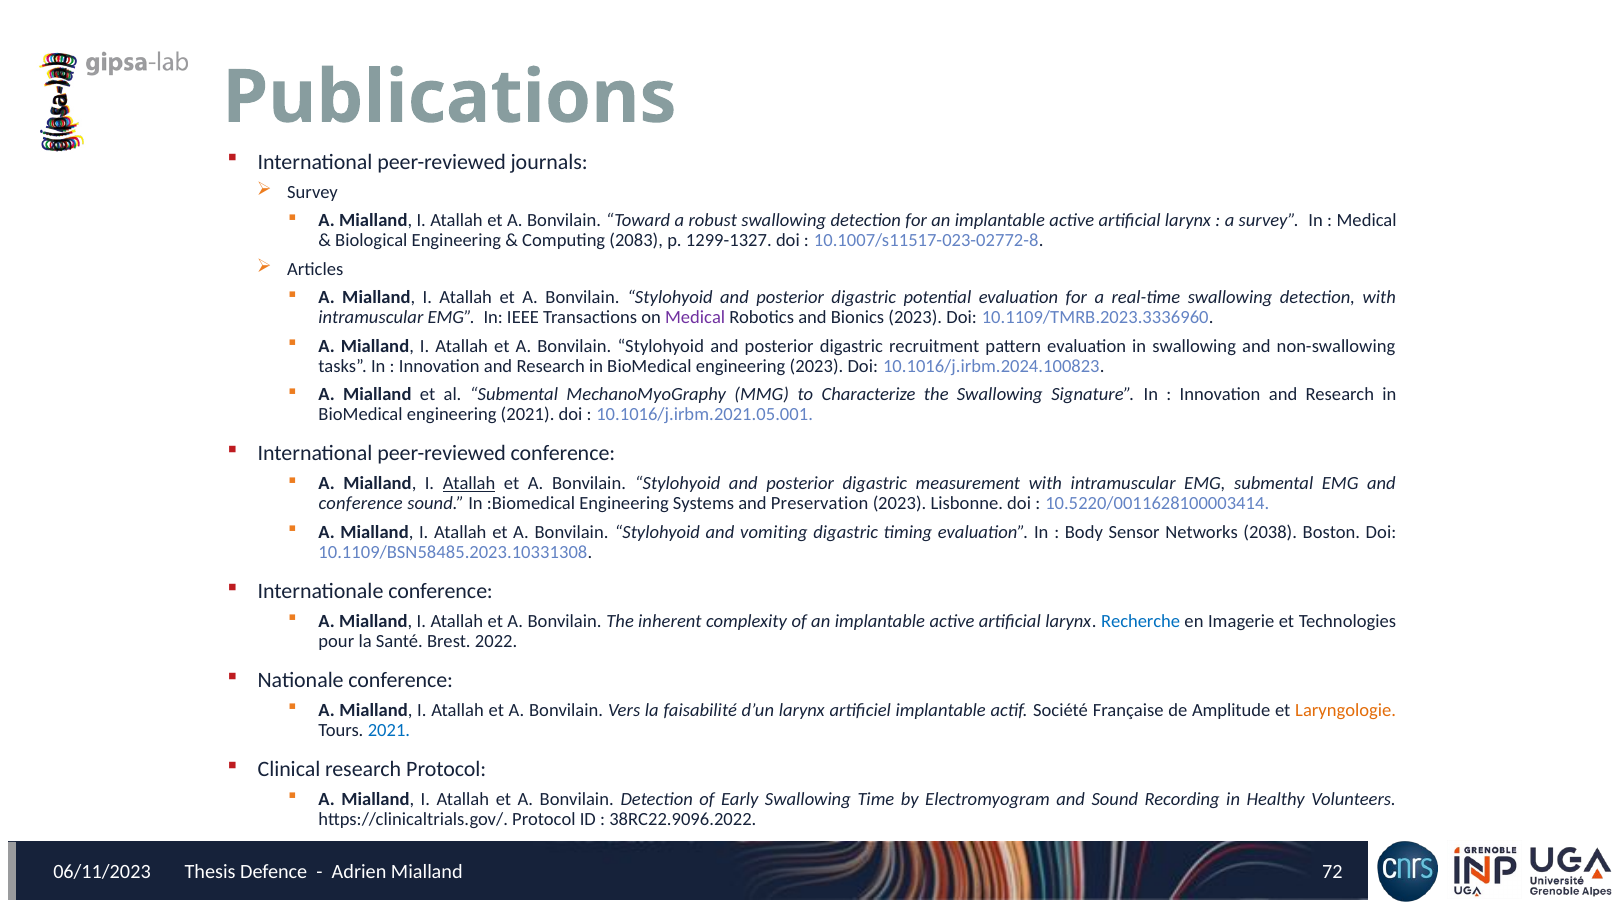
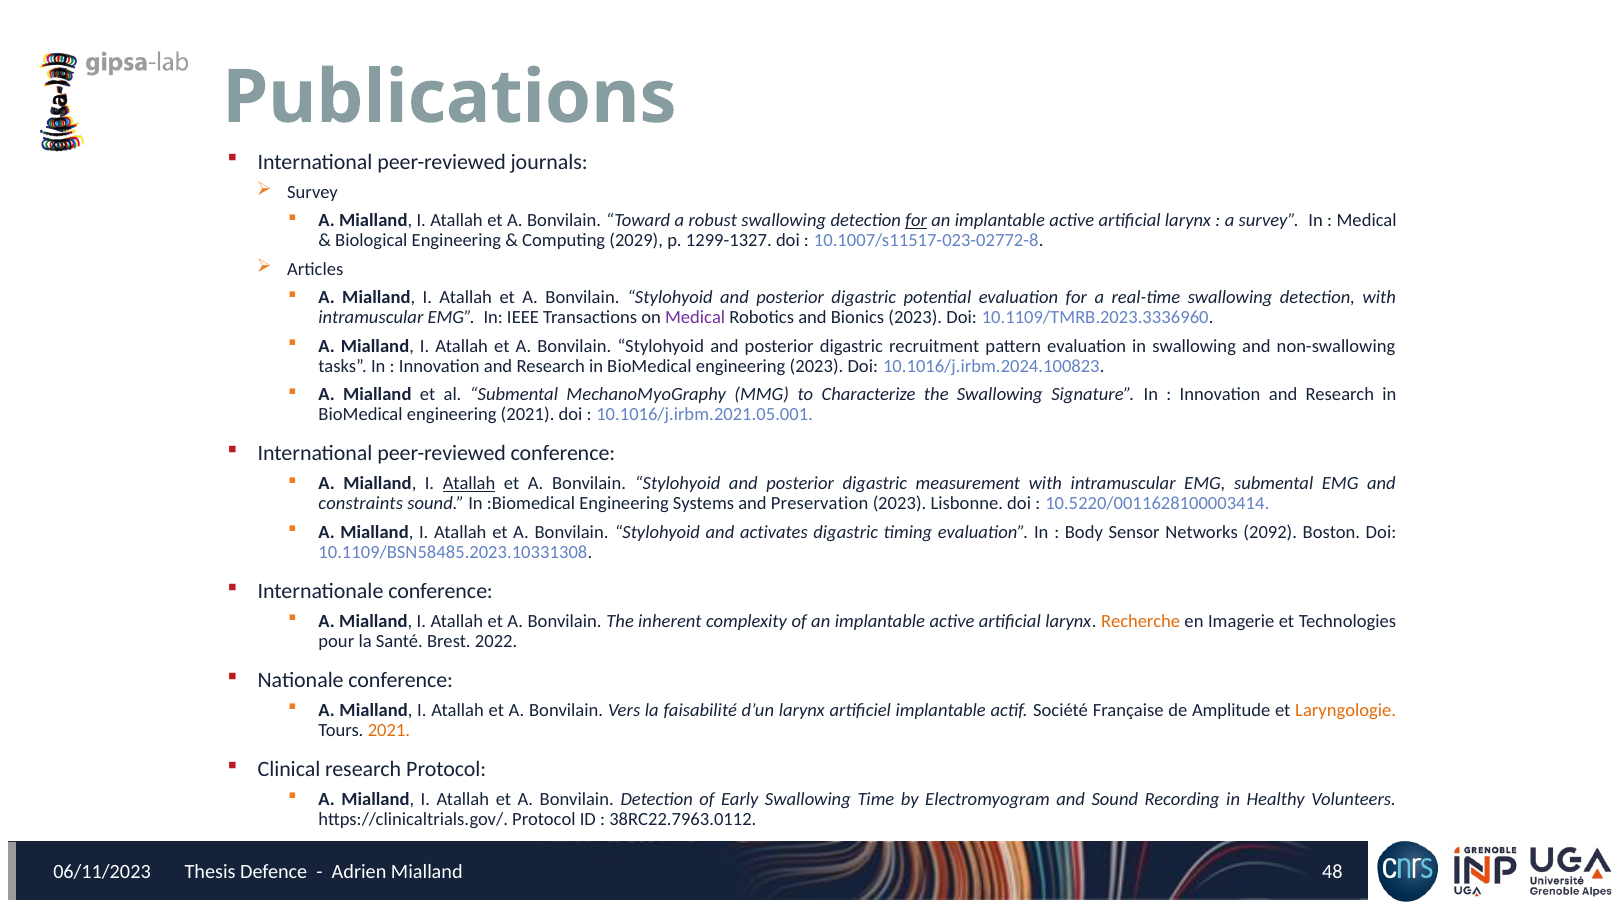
for underline: none -> present (916, 221)
2083: 2083 -> 2029 (636, 241)
conference: conference -> constraints (361, 504)
vomiting: vomiting -> activates (774, 532)
2038: 2038 -> 2092 (1270, 532)
Recherche colour: blue -> orange (1141, 621)
2021 colour: blue -> orange (389, 731)
38RC22.9096.2022: 38RC22.9096.2022 -> 38RC22.7963.0112 (683, 820)
72: 72 -> 48 (1332, 872)
